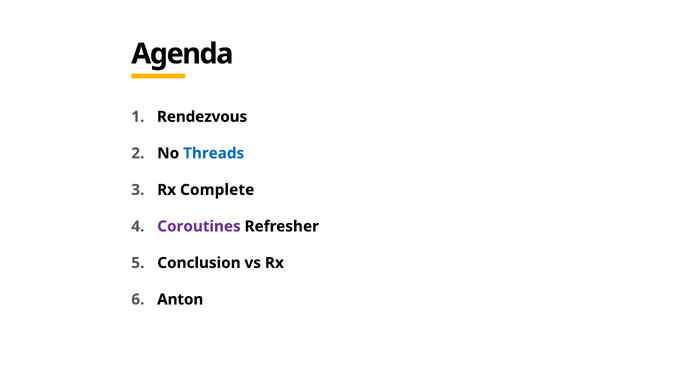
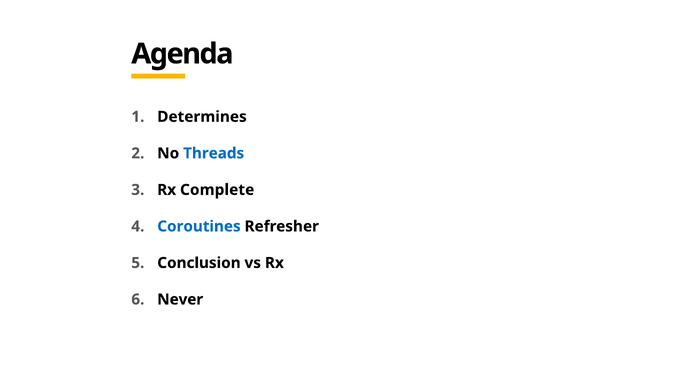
Rendezvous: Rendezvous -> Determines (202, 117)
Coroutines colour: purple -> blue (199, 226)
Anton: Anton -> Never (180, 299)
